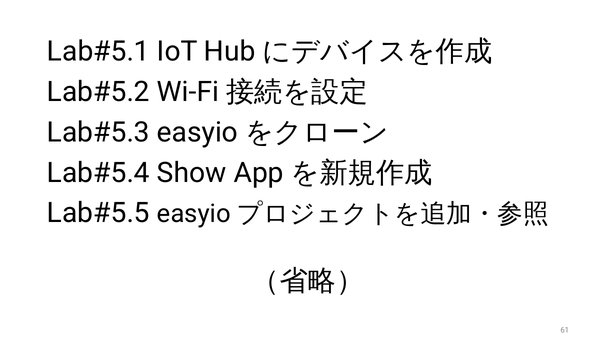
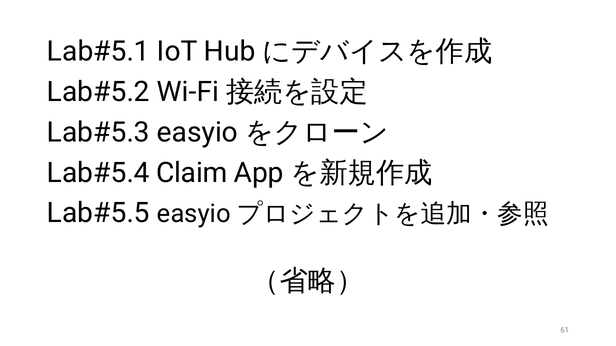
Show: Show -> Claim (192, 173)
